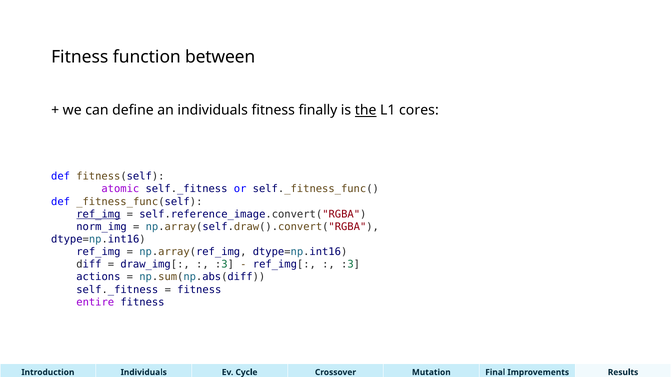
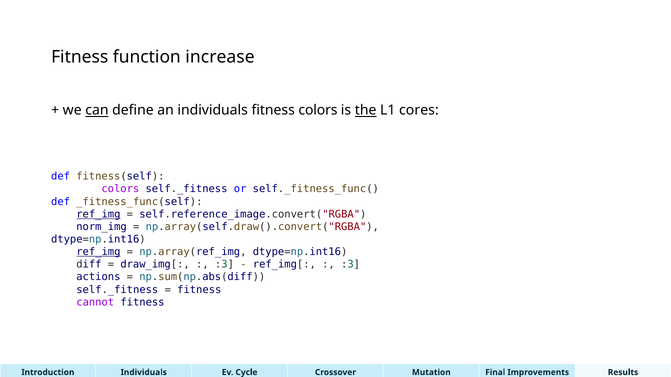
between: between -> increase (220, 57)
can underline: none -> present (97, 110)
fitness finally: finally -> colors (318, 110)
atomic: atomic -> colors (120, 189)
ref_img underline: none -> present (98, 252)
entire: entire -> cannot (95, 302)
